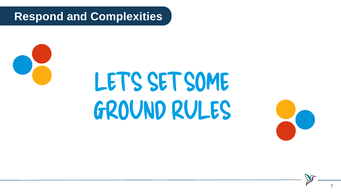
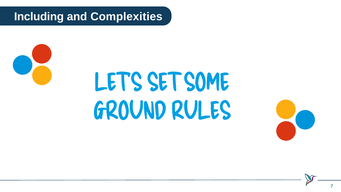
Respond: Respond -> Including (39, 17)
